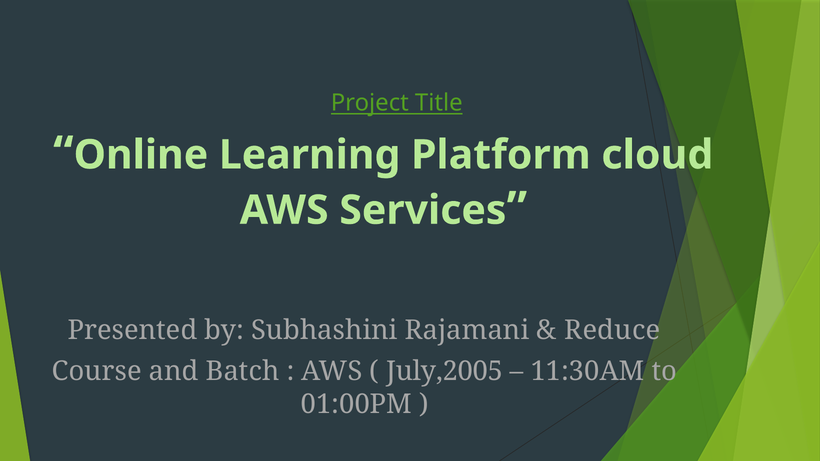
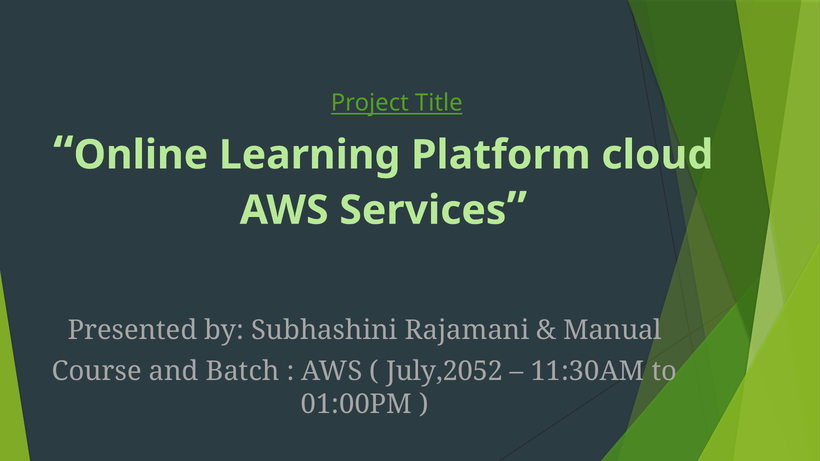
Reduce: Reduce -> Manual (613, 330)
July,2005: July,2005 -> July,2052 (445, 372)
